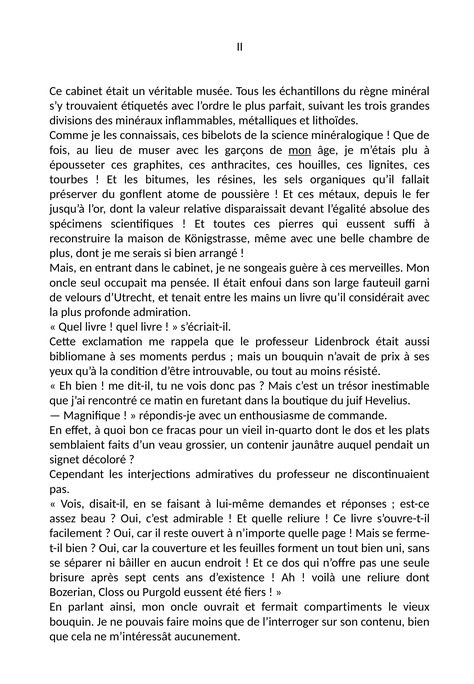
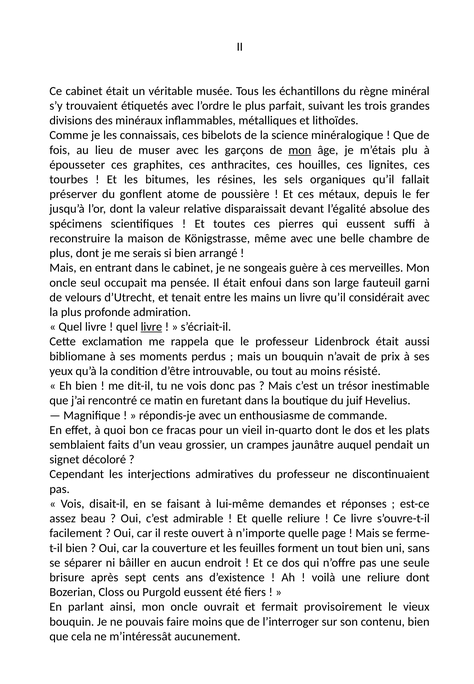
livre underline: none -> present (151, 327)
contenir: contenir -> crampes (268, 445)
compartiments: compartiments -> provisoirement (343, 608)
